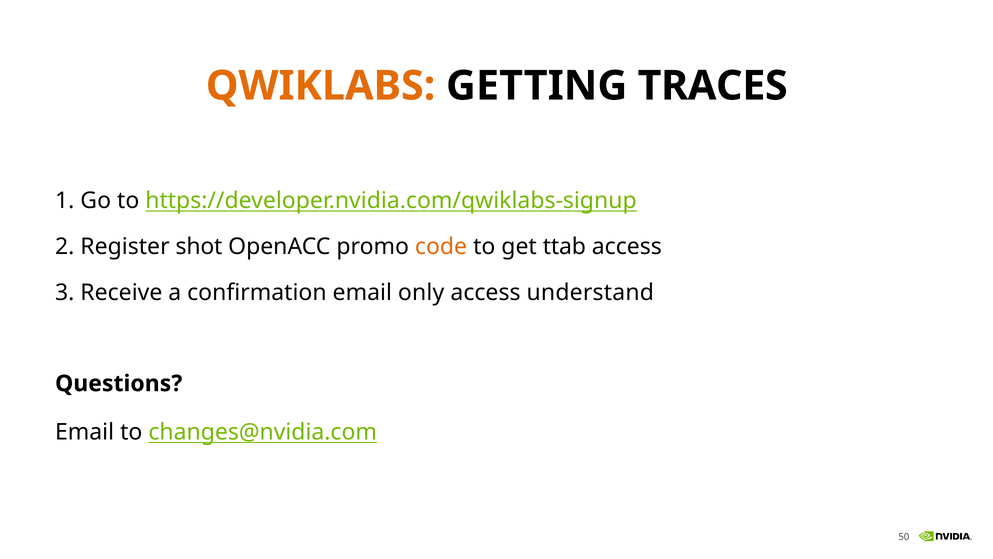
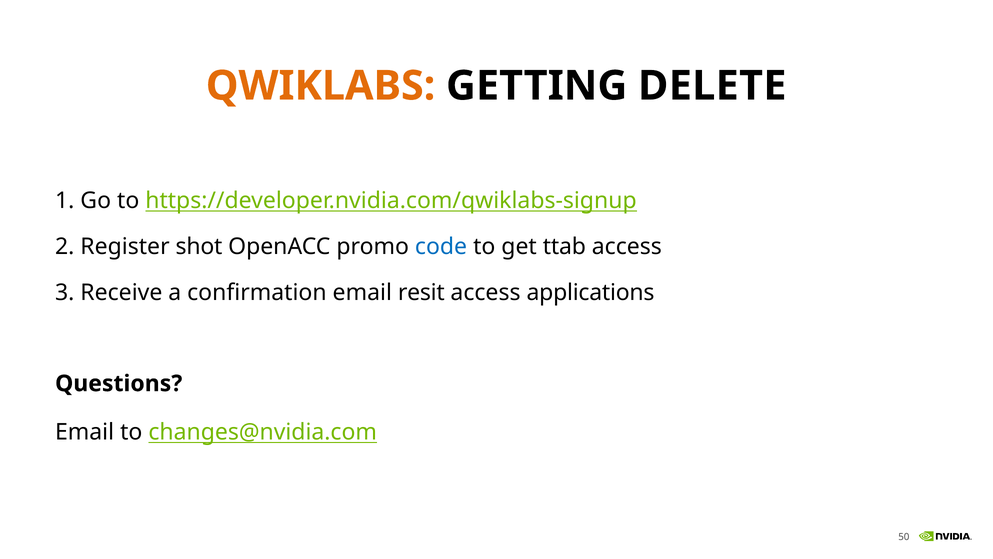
TRACES: TRACES -> DELETE (712, 86)
code colour: orange -> blue (441, 247)
only: only -> resit (421, 292)
understand: understand -> applications (590, 292)
